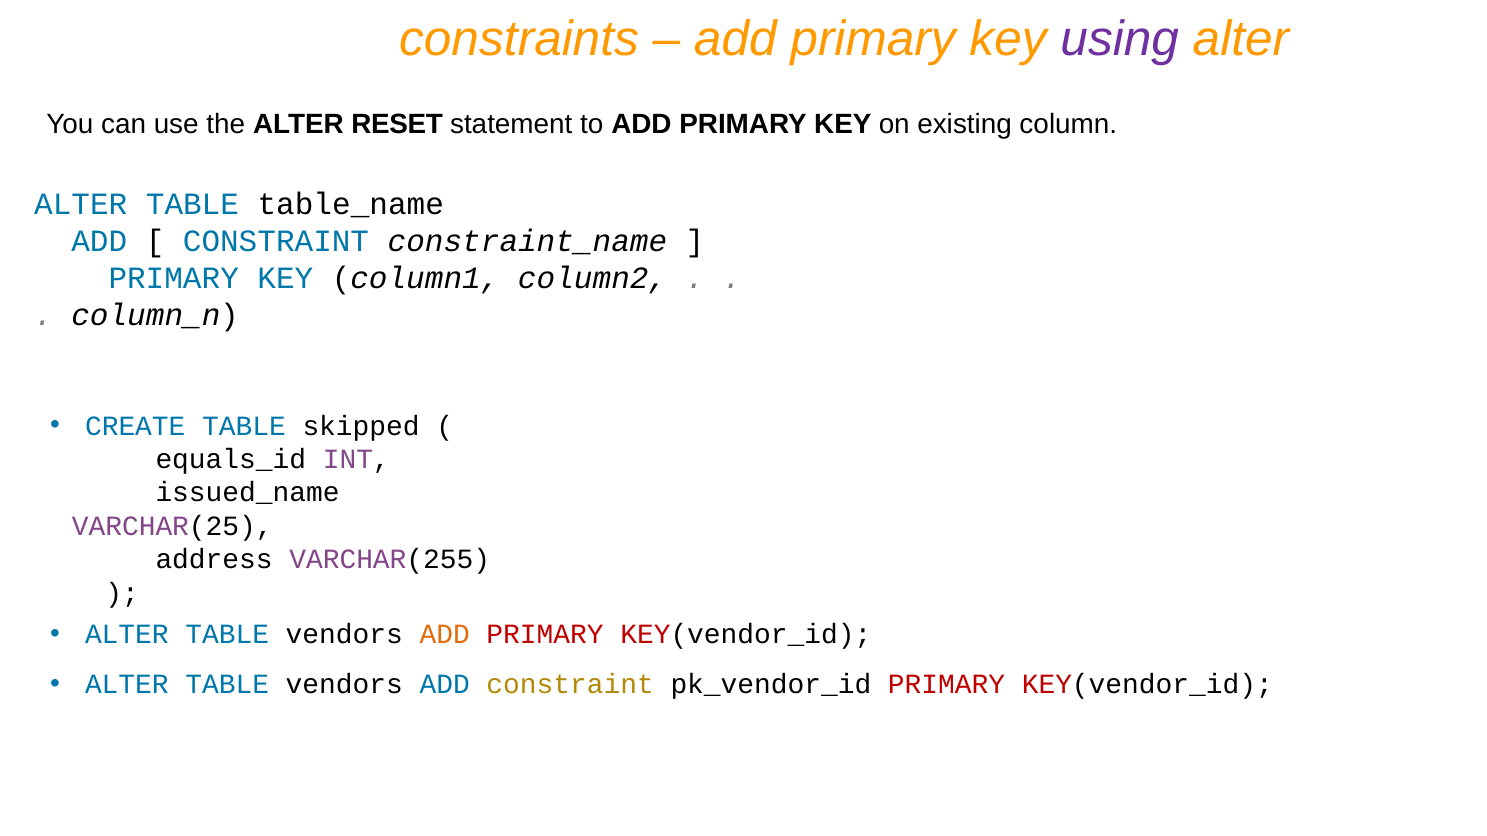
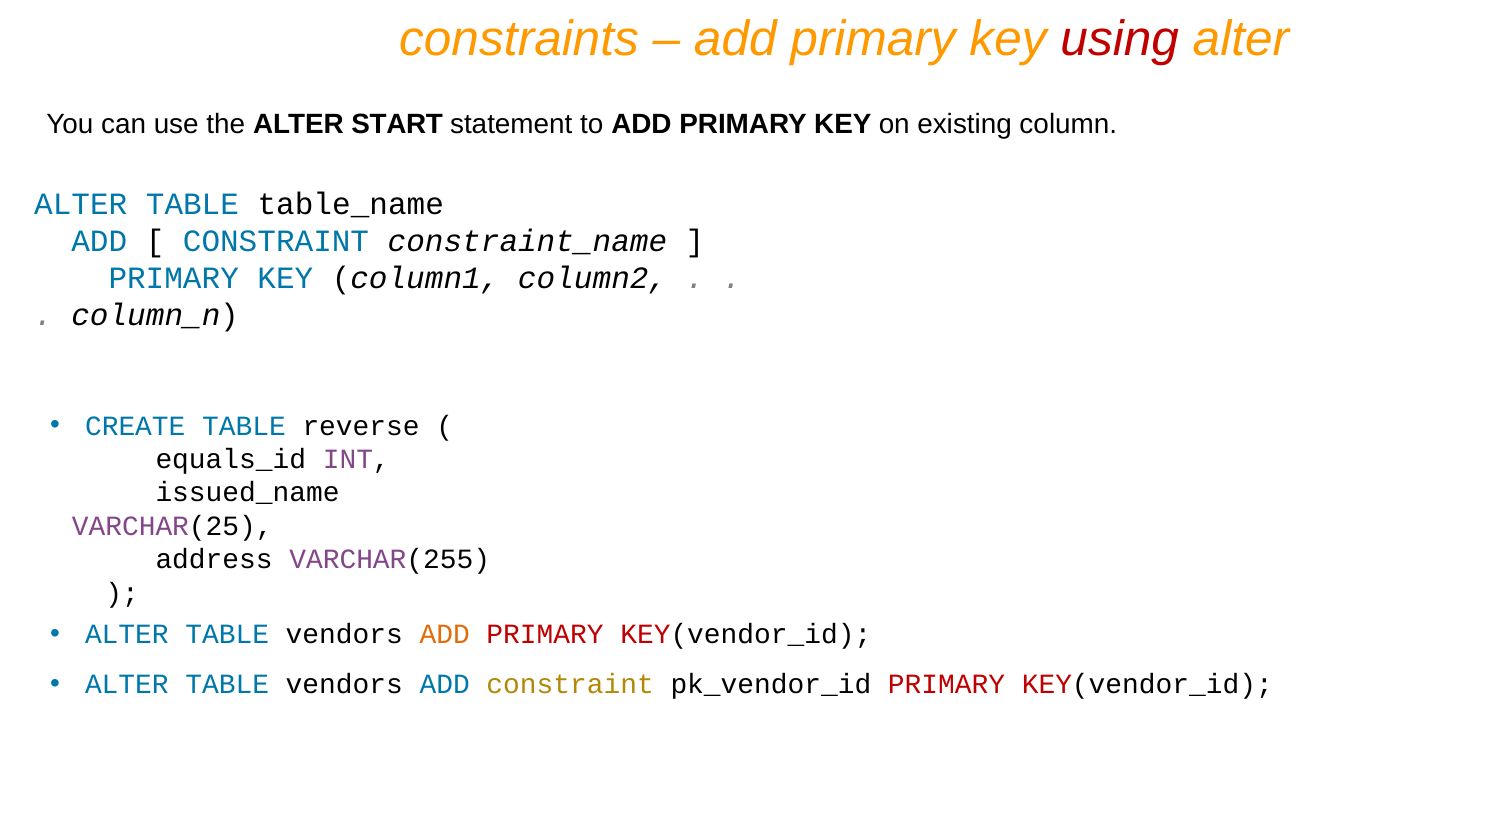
using colour: purple -> red (1120, 39)
RESET: RESET -> START (397, 124)
skipped: skipped -> reverse (361, 426)
